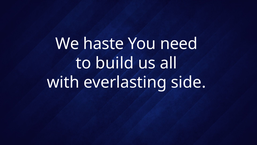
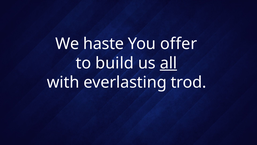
need: need -> offer (179, 44)
all underline: none -> present (168, 63)
side: side -> trod (188, 82)
